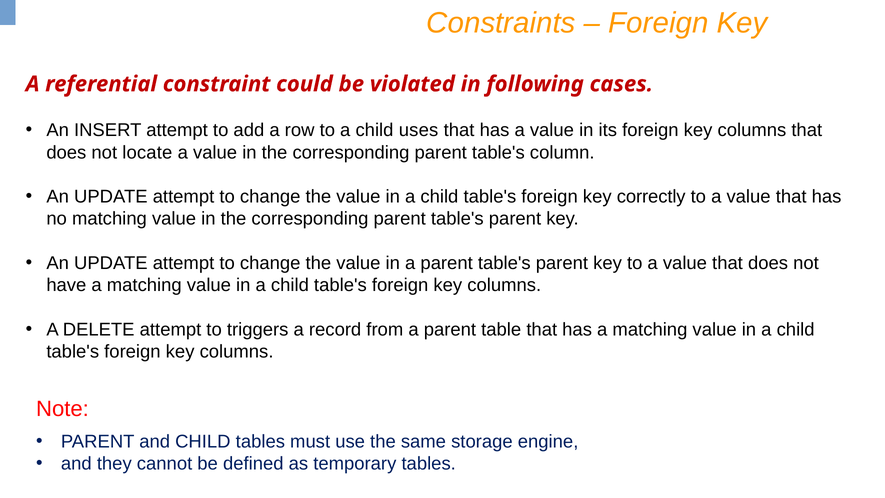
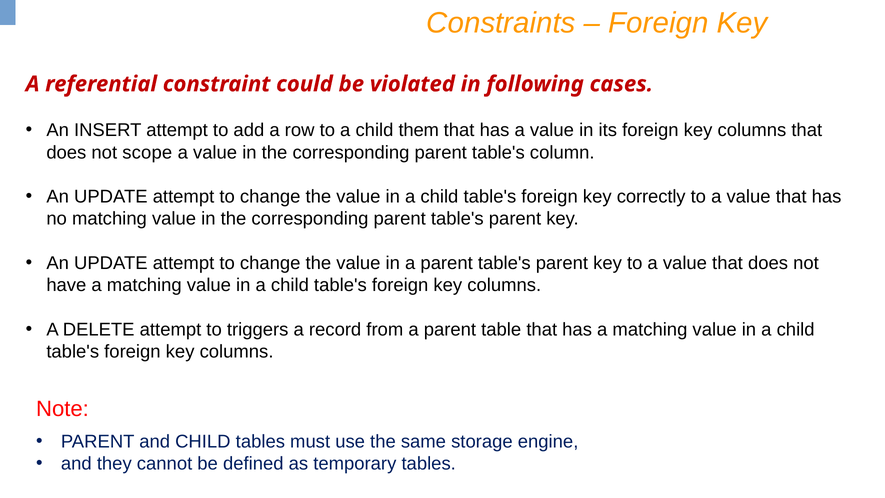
uses: uses -> them (419, 130)
locate: locate -> scope (147, 152)
